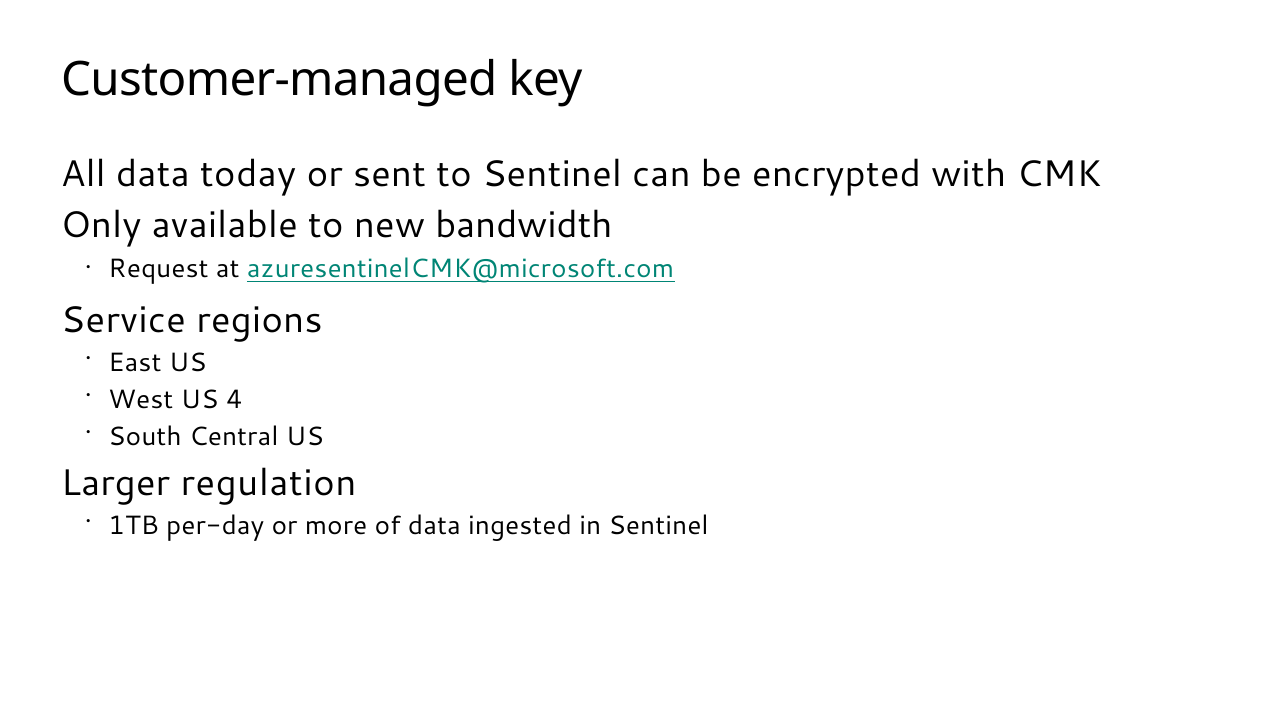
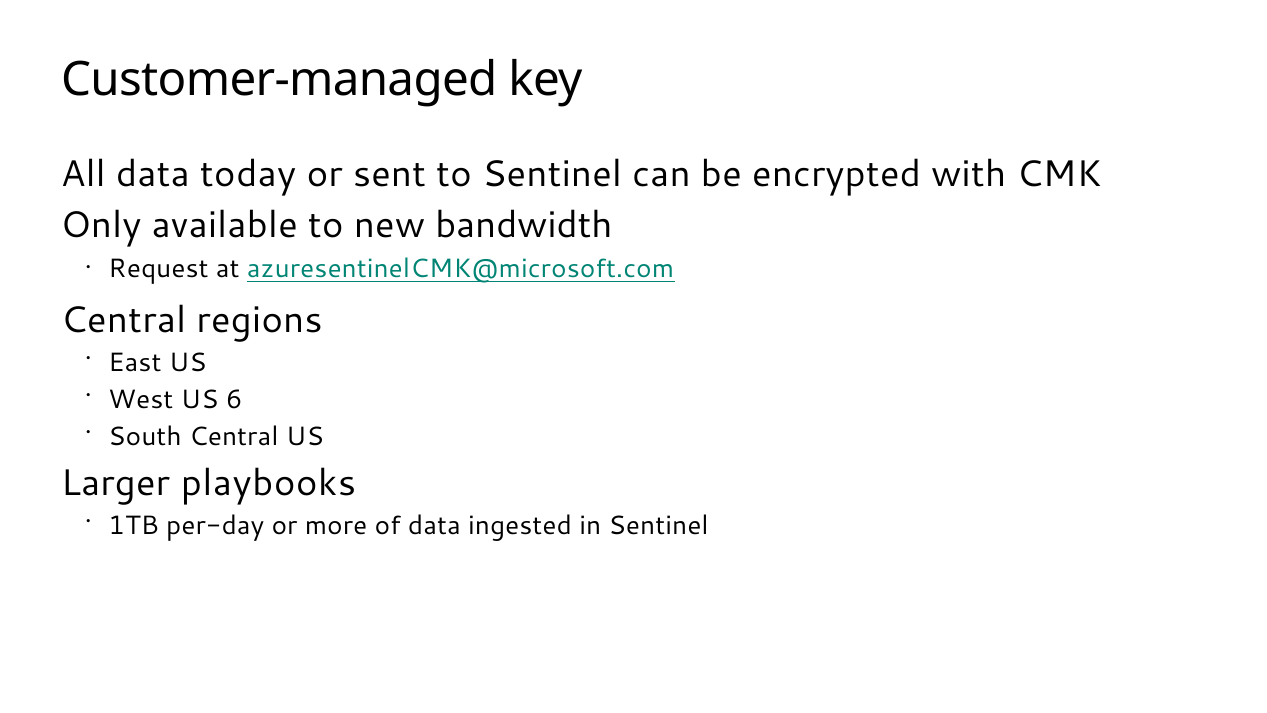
Service: Service -> Central (123, 320)
4: 4 -> 6 (234, 400)
regulation: regulation -> playbooks (269, 483)
